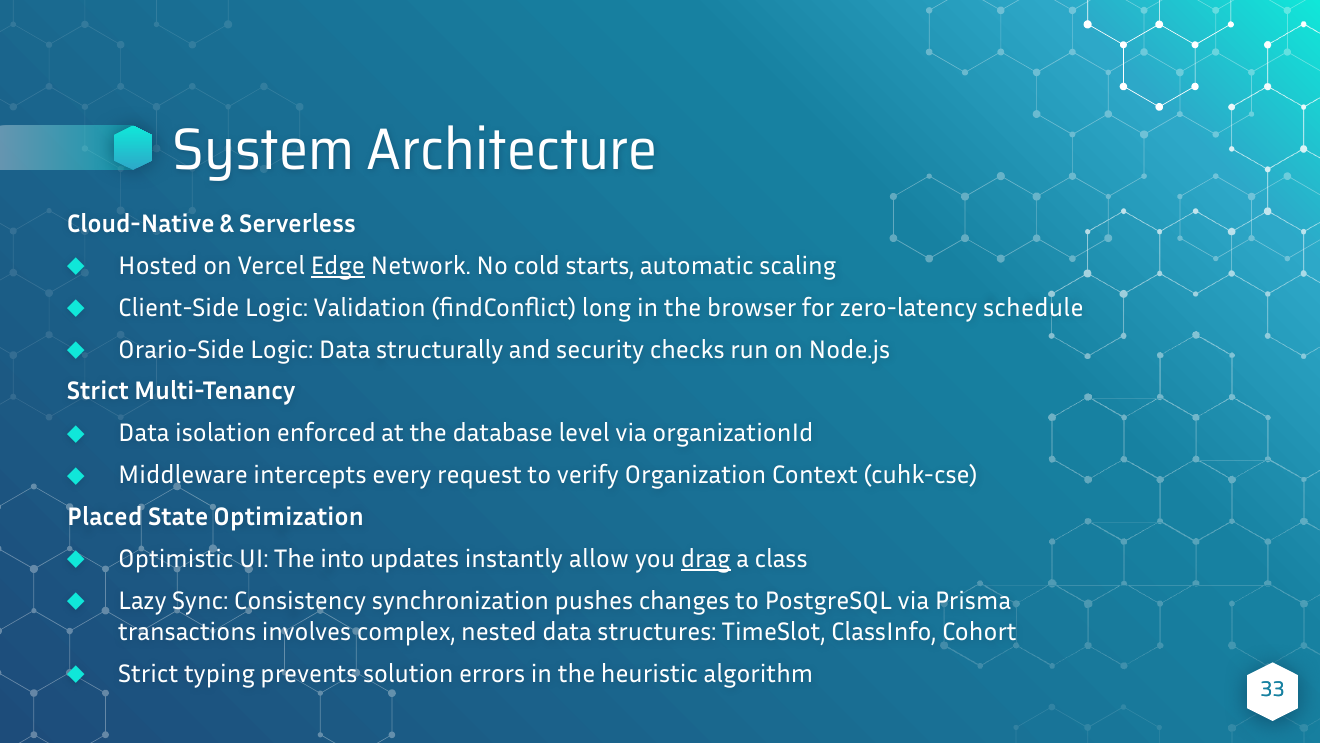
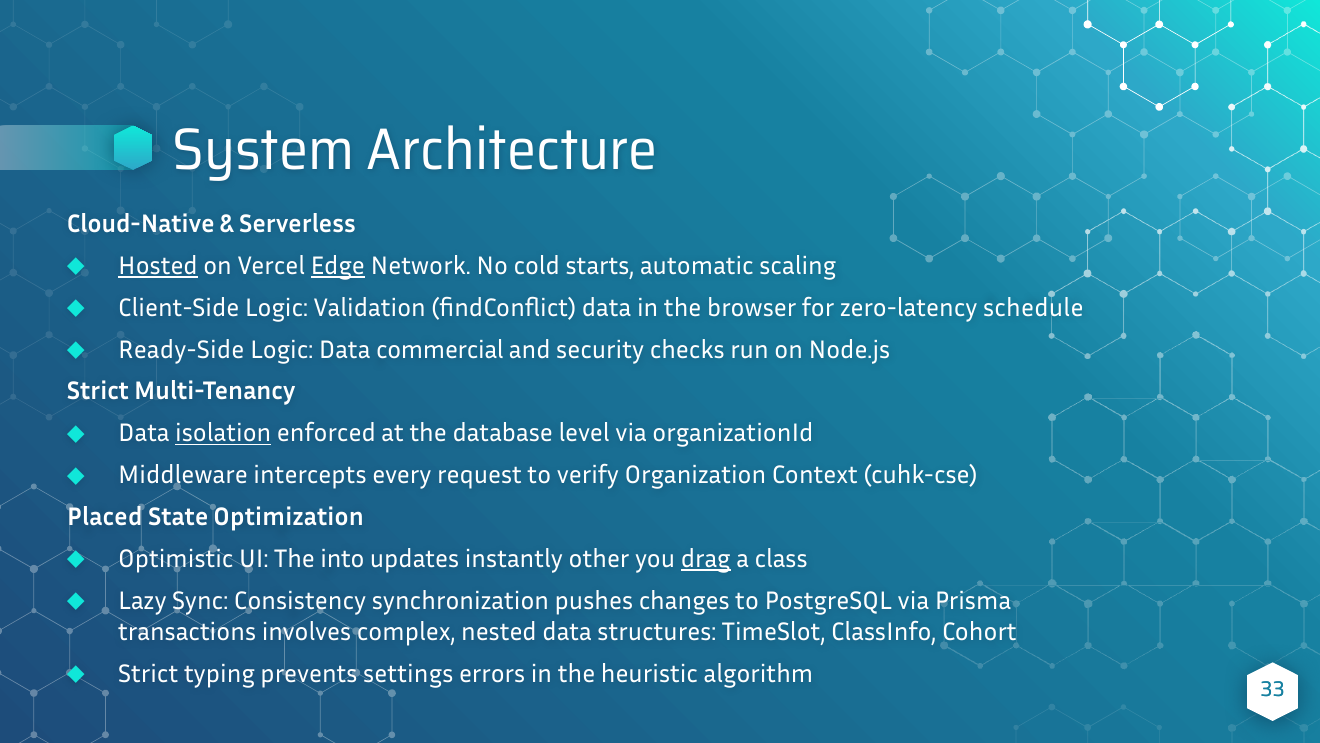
Hosted underline: none -> present (158, 266)
findConflict long: long -> data (607, 308)
Orario-Side: Orario-Side -> Ready-Side (181, 349)
structurally: structurally -> commercial (440, 349)
isolation underline: none -> present (223, 433)
allow: allow -> other (599, 559)
solution: solution -> settings (408, 673)
